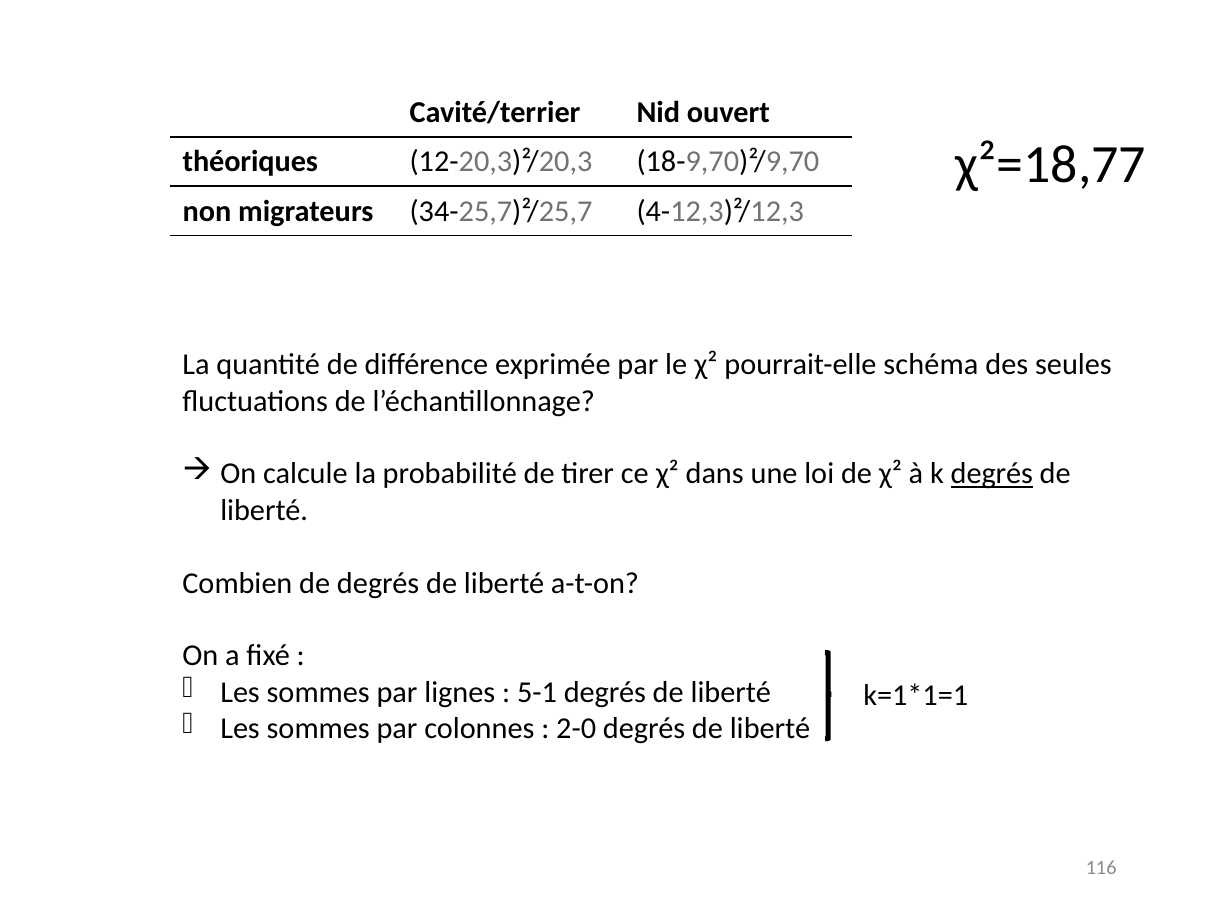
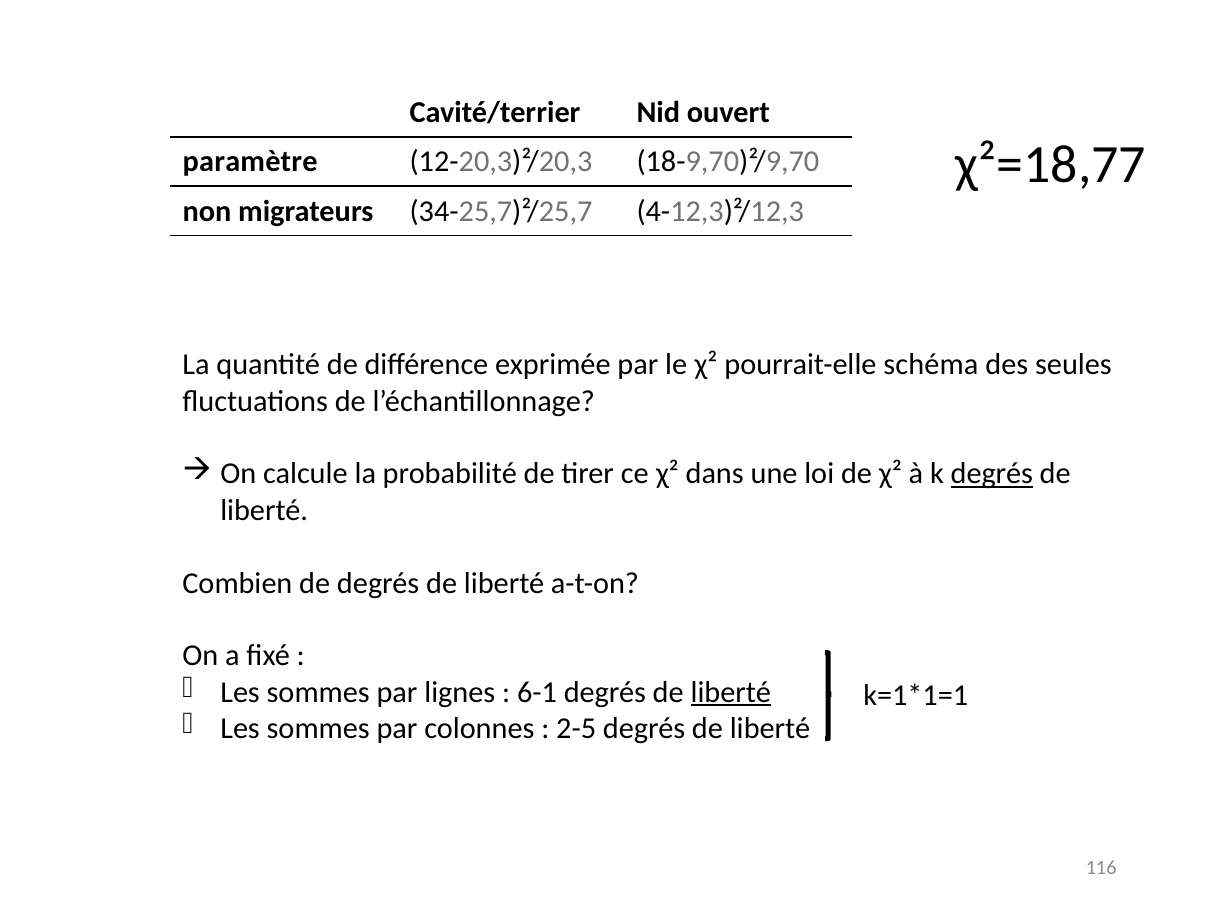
théoriques: théoriques -> paramètre (250, 162)
5-1: 5-1 -> 6-1 (537, 692)
liberté underline: none -> present (731, 692)
2-0: 2-0 -> 2-5 (576, 729)
